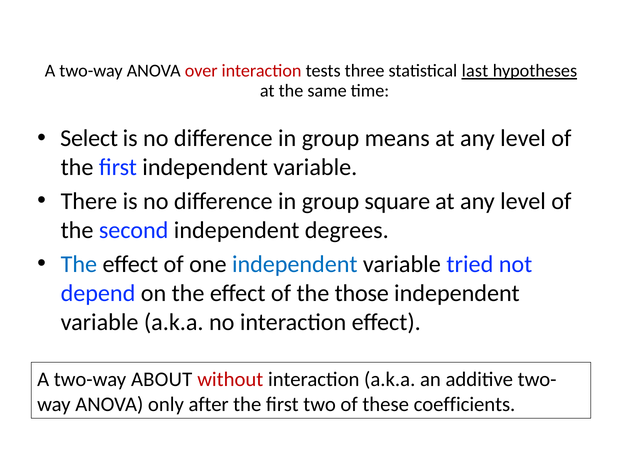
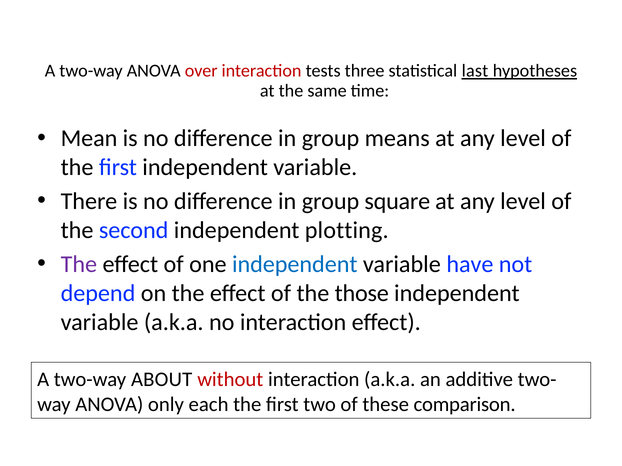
Select: Select -> Mean (89, 139)
degrees: degrees -> plotting (347, 231)
The colour: blue -> purple (79, 264)
tried: tried -> have (470, 264)
after: after -> each (209, 405)
coefficients: coefficients -> comparison (465, 405)
